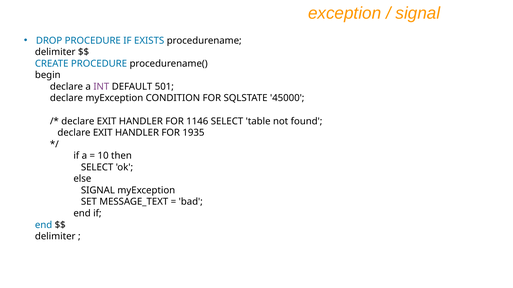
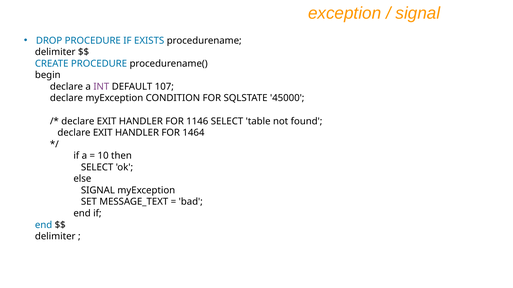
501: 501 -> 107 (164, 87)
1935: 1935 -> 1464 (193, 133)
